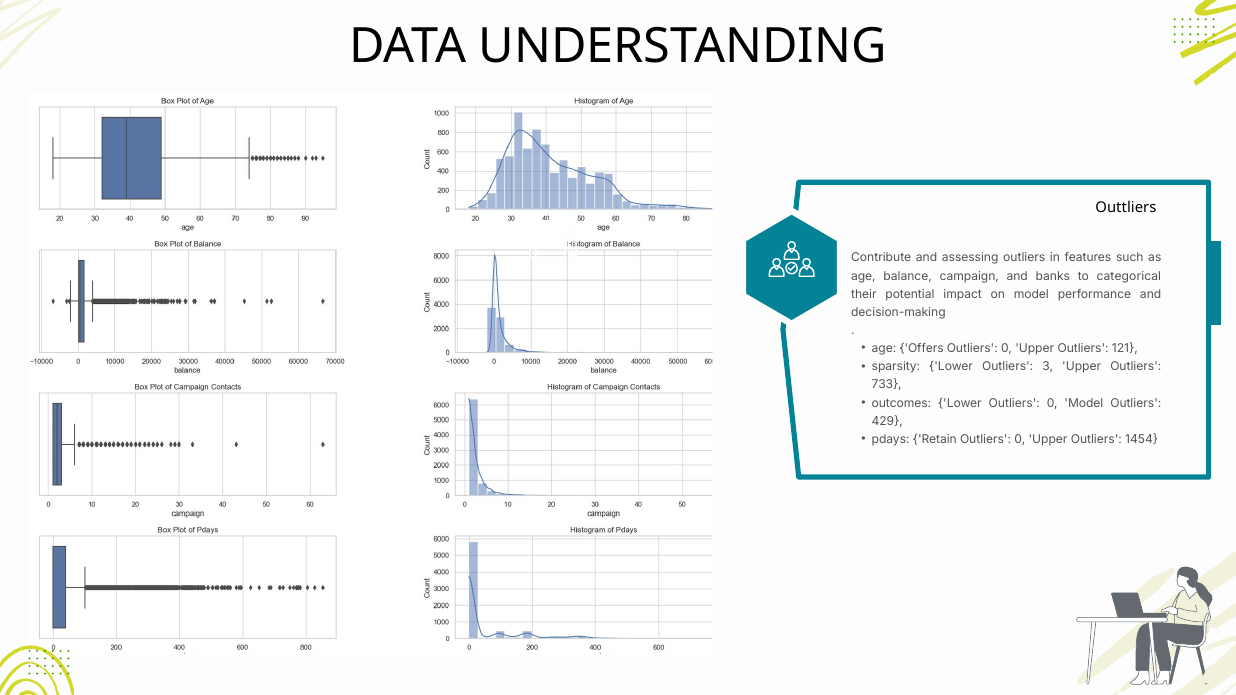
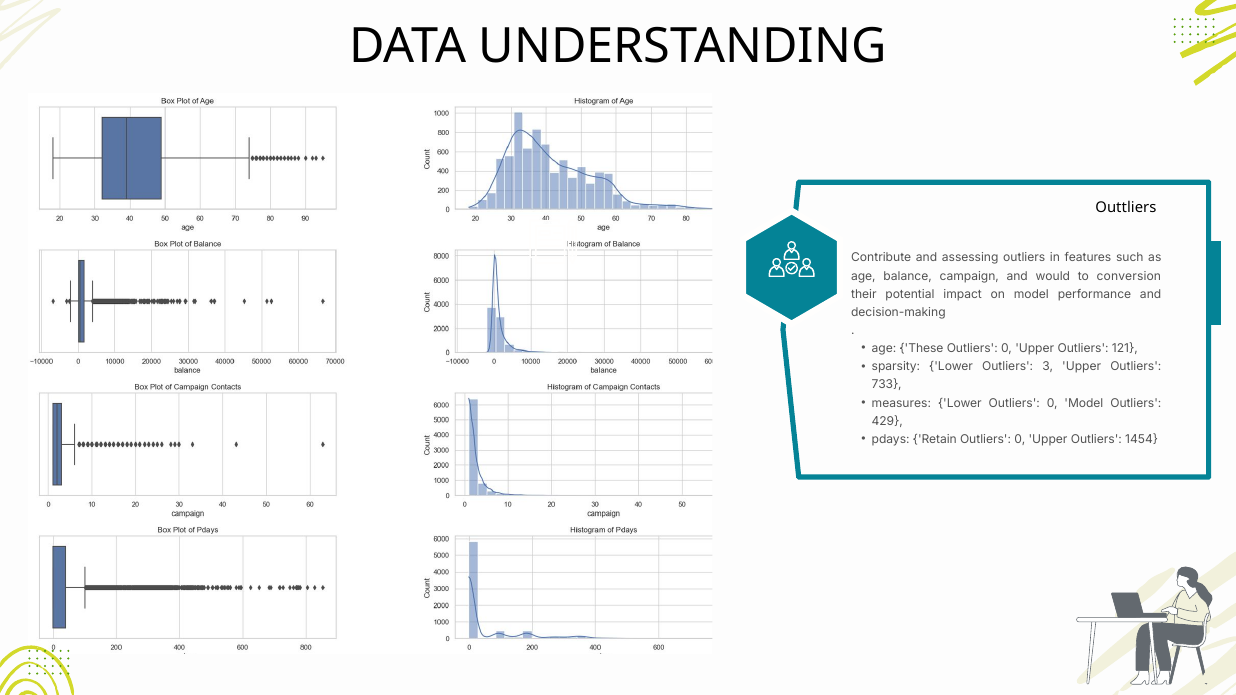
banks: banks -> would (1053, 276)
categorical: categorical -> conversion (1129, 276)
Offers: Offers -> These (922, 349)
outcomes: outcomes -> measures (901, 403)
